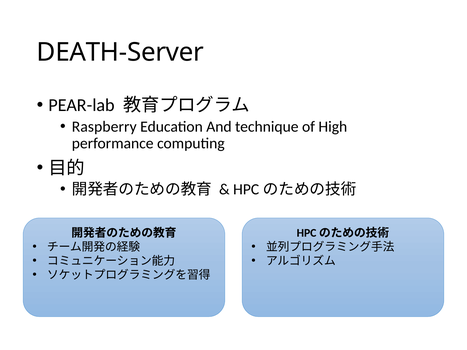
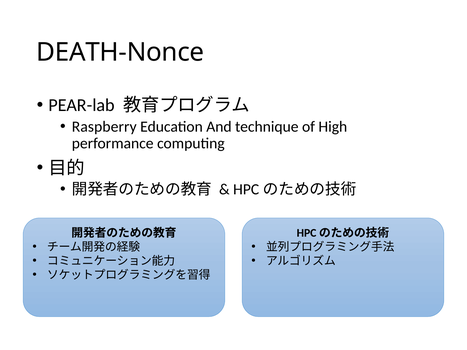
DEATH-Server: DEATH-Server -> DEATH-Nonce (120, 52)
